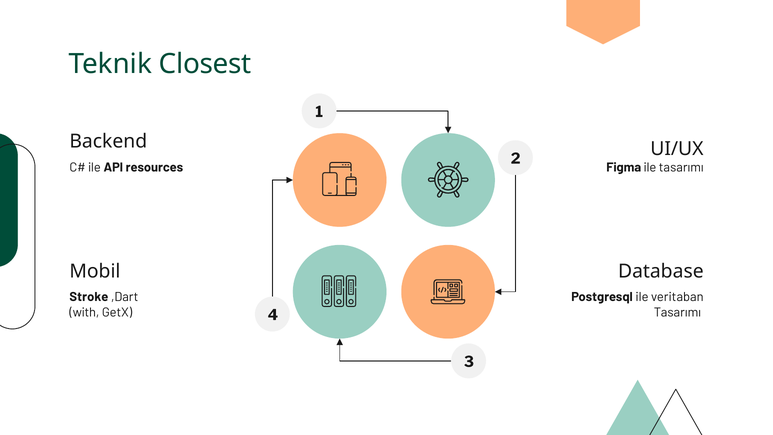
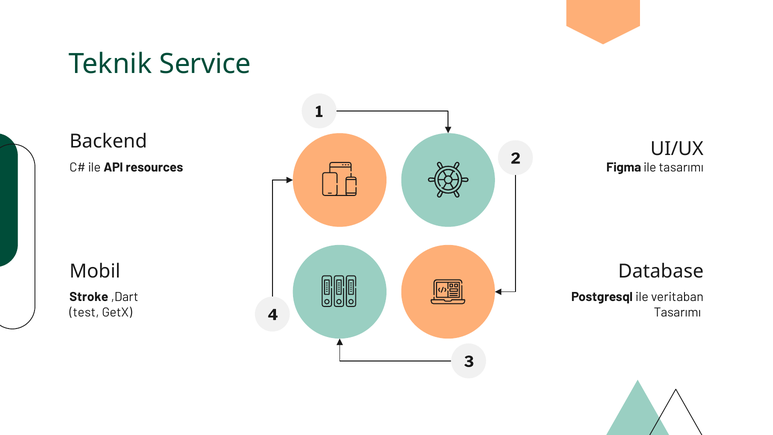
Closest: Closest -> Service (205, 64)
with: with -> test (84, 312)
